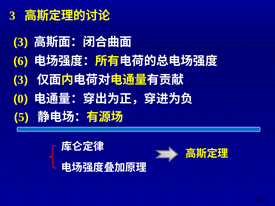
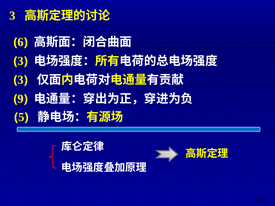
3: 3 -> 6 (21, 42)
6: 6 -> 3 (21, 61)
0: 0 -> 9 (21, 99)
